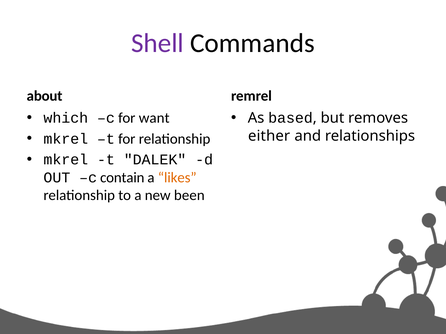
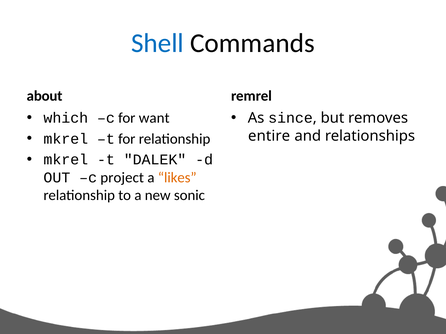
Shell colour: purple -> blue (157, 43)
based: based -> since (291, 118)
either: either -> entire (269, 136)
contain: contain -> project (122, 178)
been: been -> sonic (189, 196)
